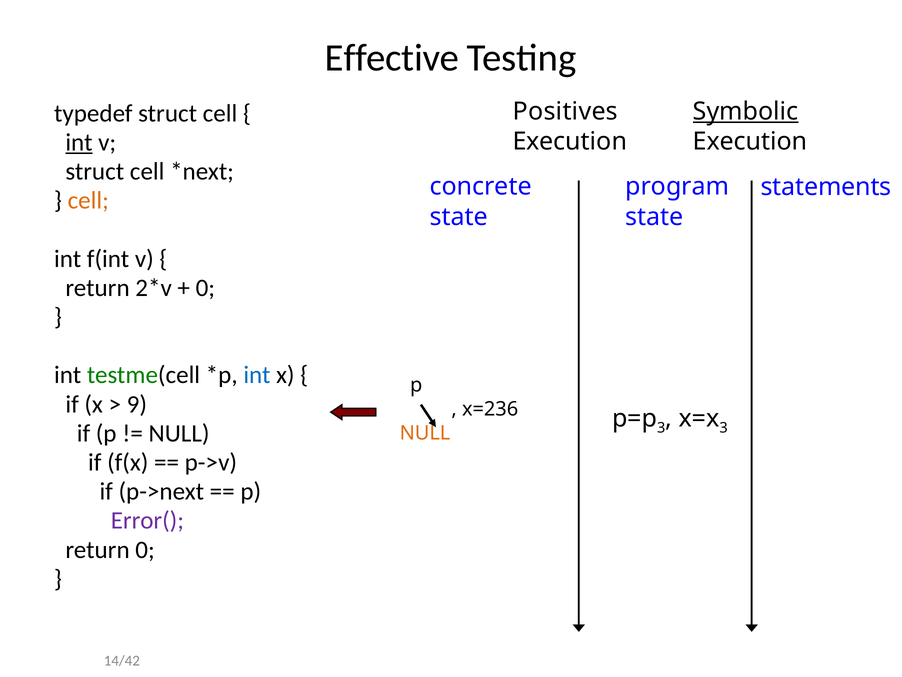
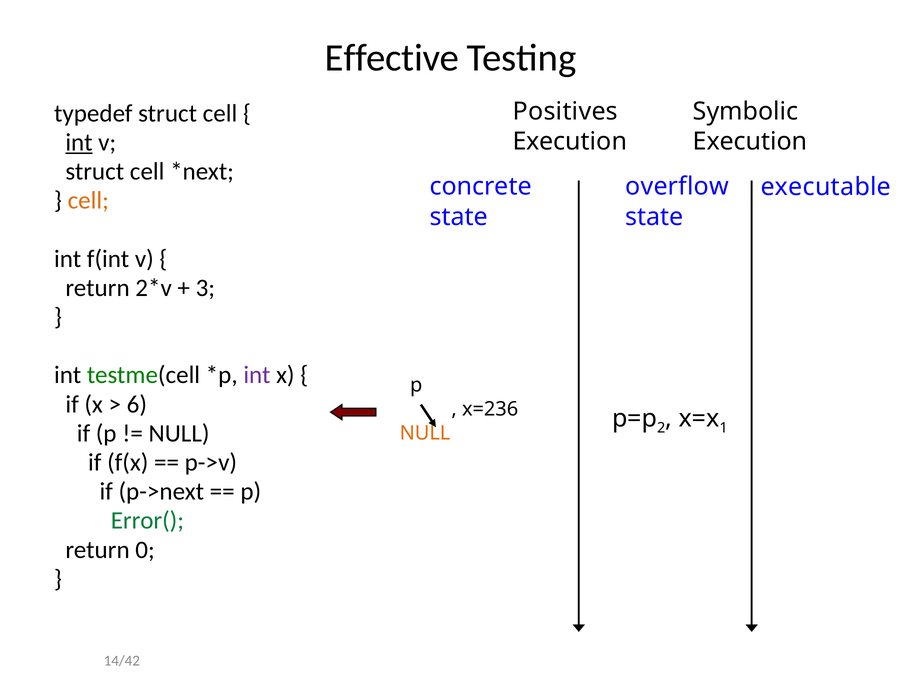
Symbolic underline: present -> none (746, 111)
program: program -> overflow (677, 187)
statements: statements -> executable (826, 187)
0: 0 -> 3 (205, 288)
int colour: blue -> purple (257, 375)
9: 9 -> 6 (137, 404)
3: 3 -> 2 (661, 428)
3: 3 -> 1 (724, 428)
Error( colour: purple -> green (147, 520)
